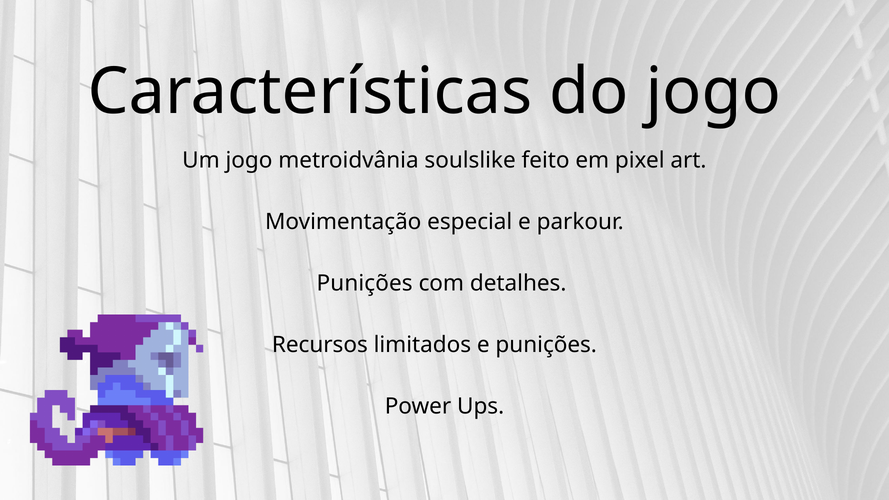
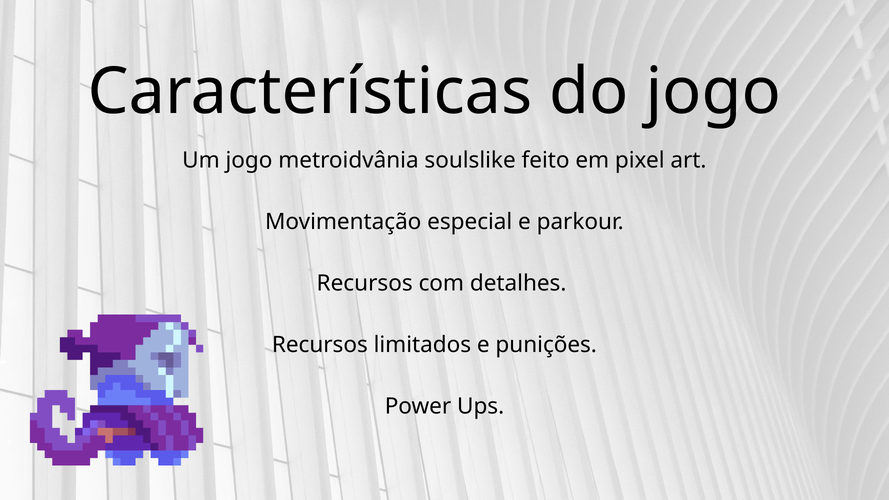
Punições: Punições -> Recursos (365, 283)
